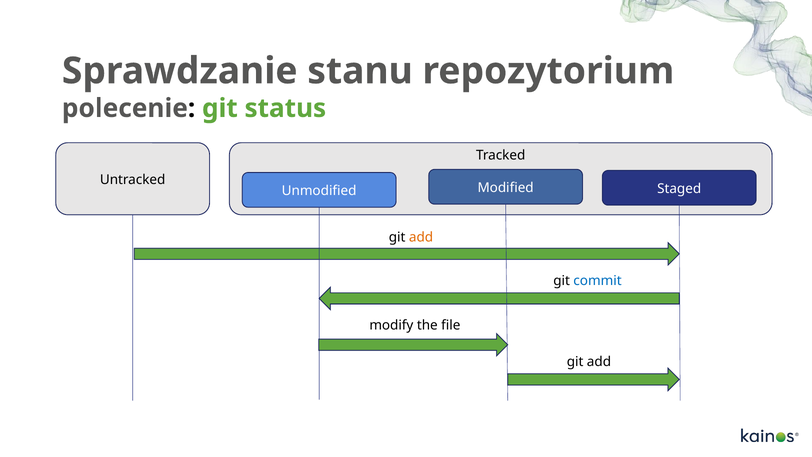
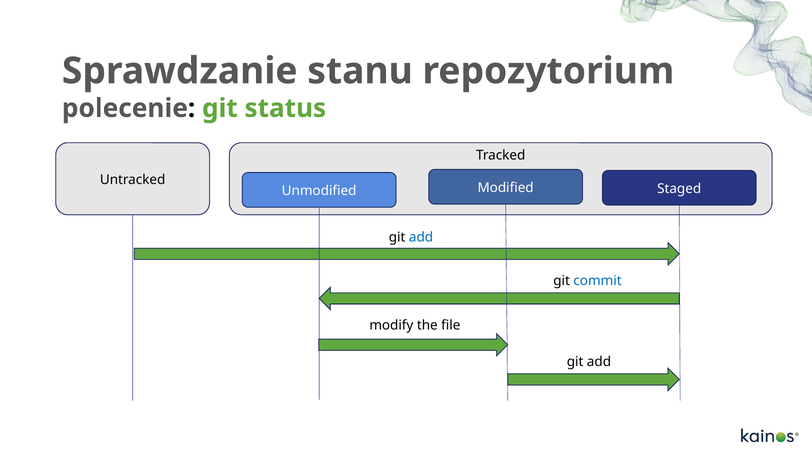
add colour: orange -> blue (421, 237)
